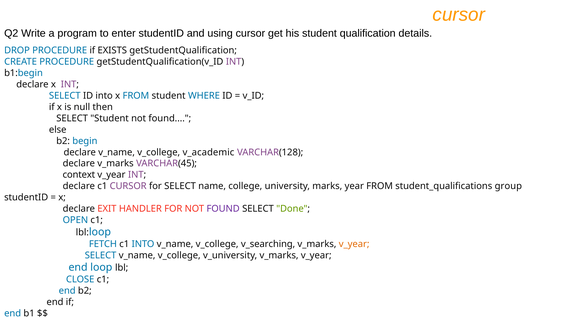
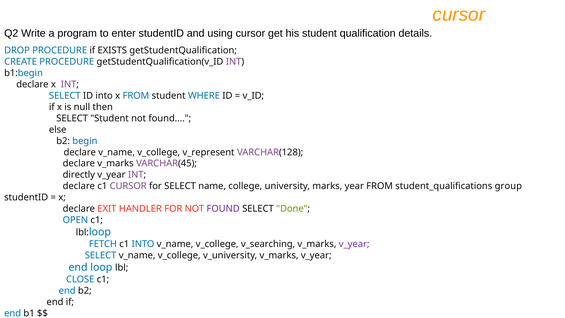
v_academic: v_academic -> v_represent (209, 152)
context: context -> directly (79, 175)
v_year colour: orange -> purple (354, 244)
